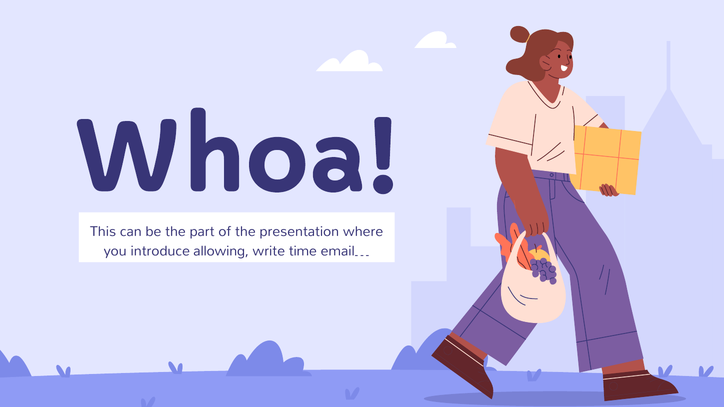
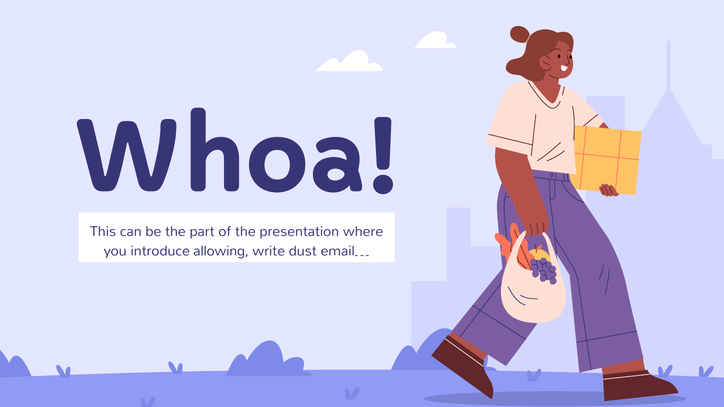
time: time -> dust (303, 251)
